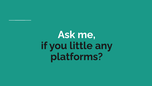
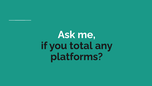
little: little -> total (81, 45)
